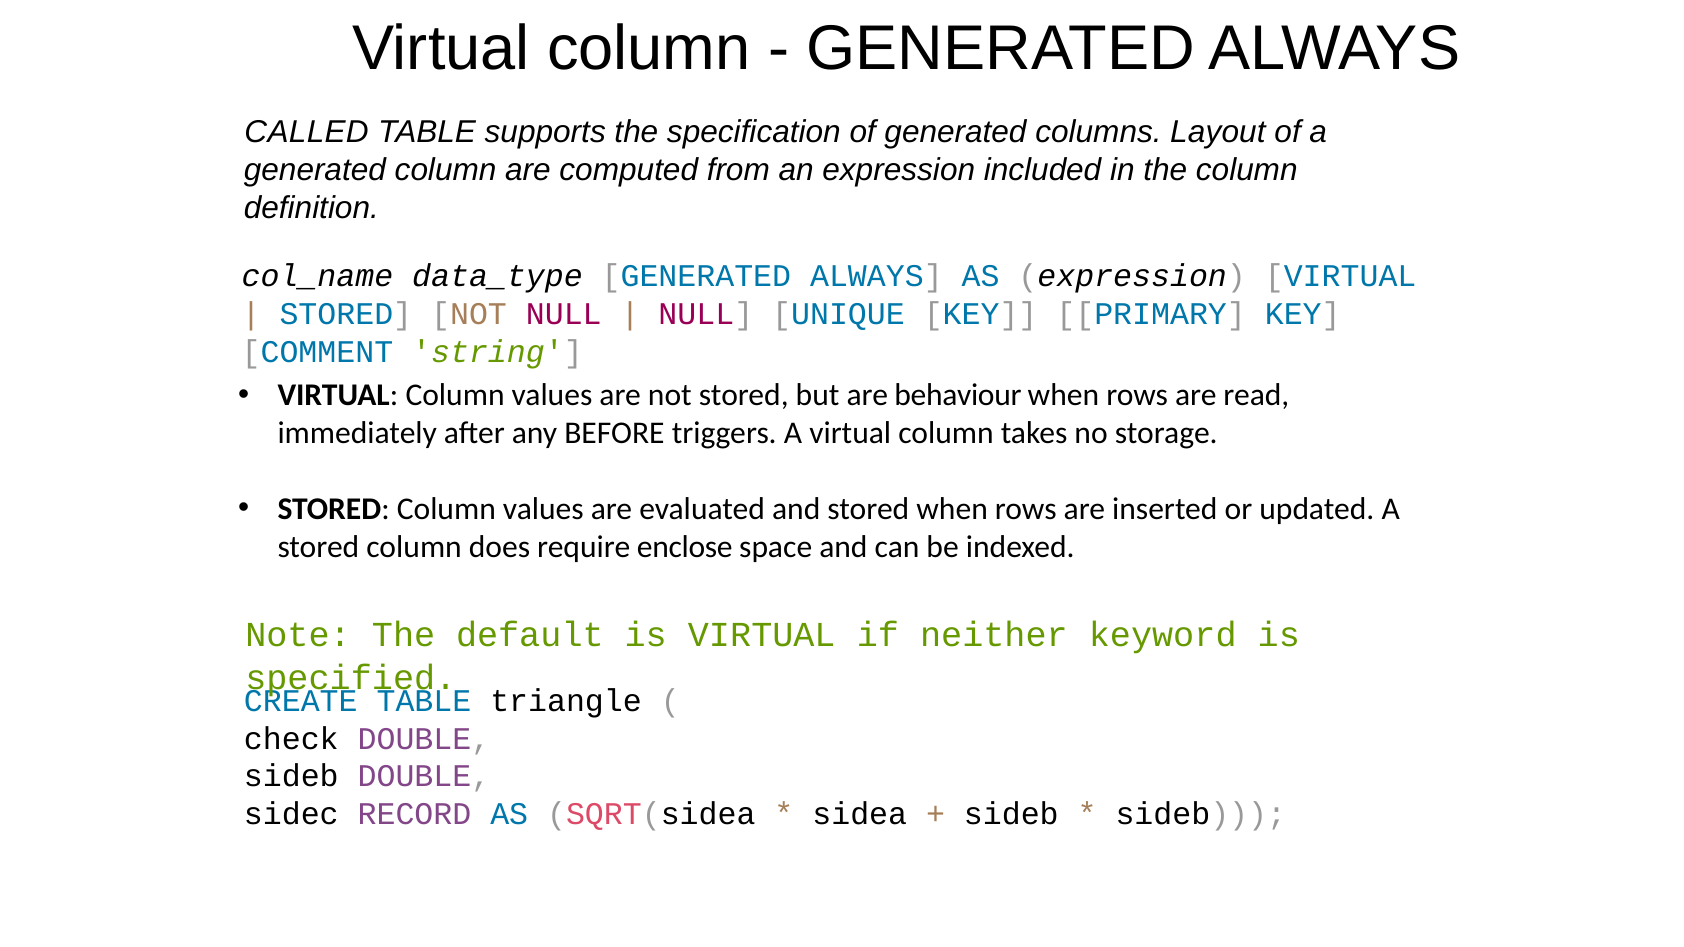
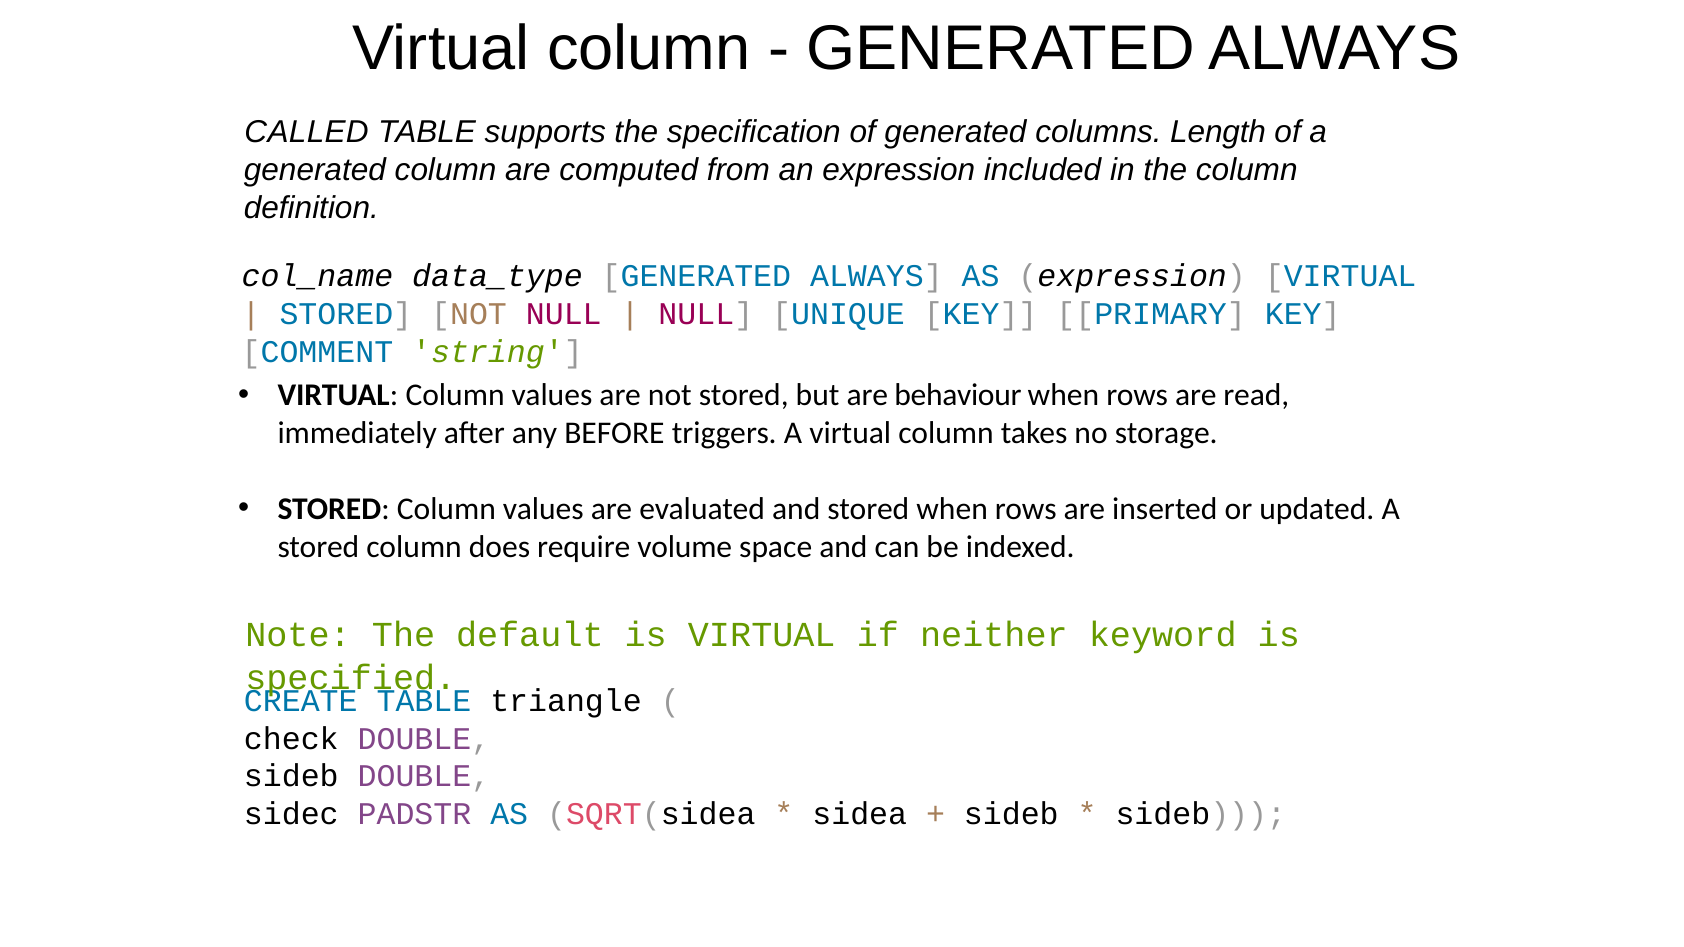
Layout: Layout -> Length (1218, 133)
enclose: enclose -> volume (685, 547)
RECORD: RECORD -> PADSTR (414, 815)
